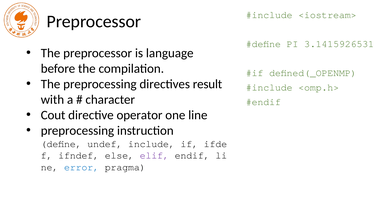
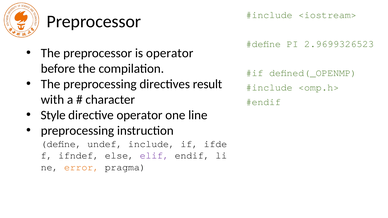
3.1415926531: 3.1415926531 -> 2.9699326523 (339, 44)
is language: language -> operator (170, 53)
Cout: Cout -> Style (53, 115)
error colour: blue -> orange (82, 167)
